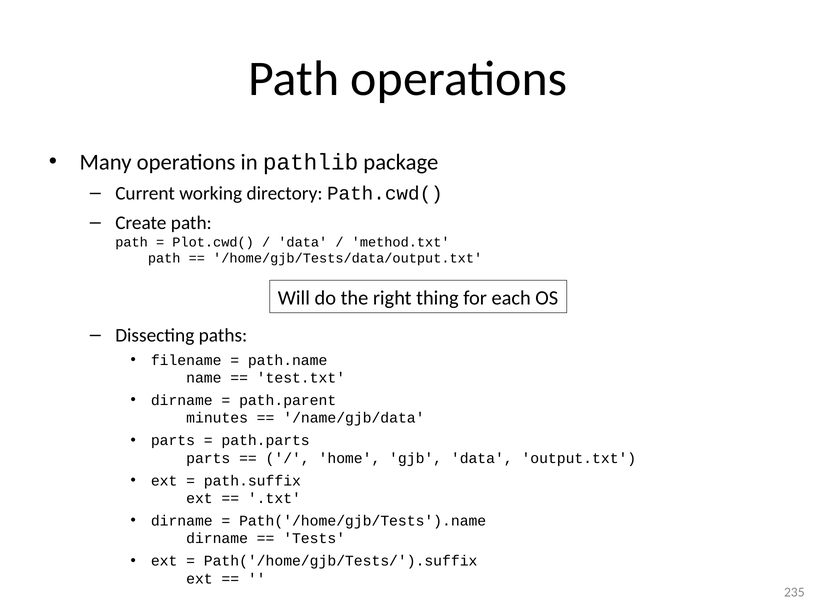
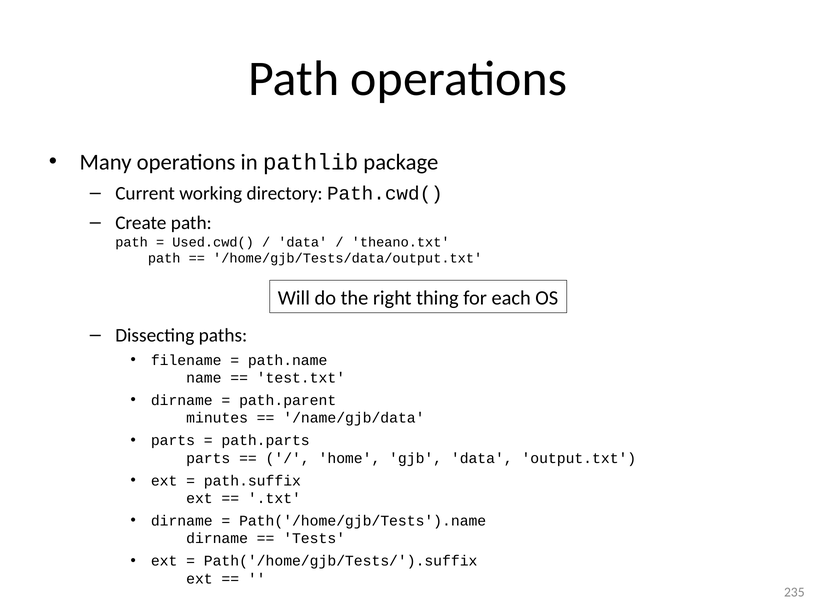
Plot.cwd(: Plot.cwd( -> Used.cwd( (213, 242)
method.txt: method.txt -> theano.txt (401, 242)
